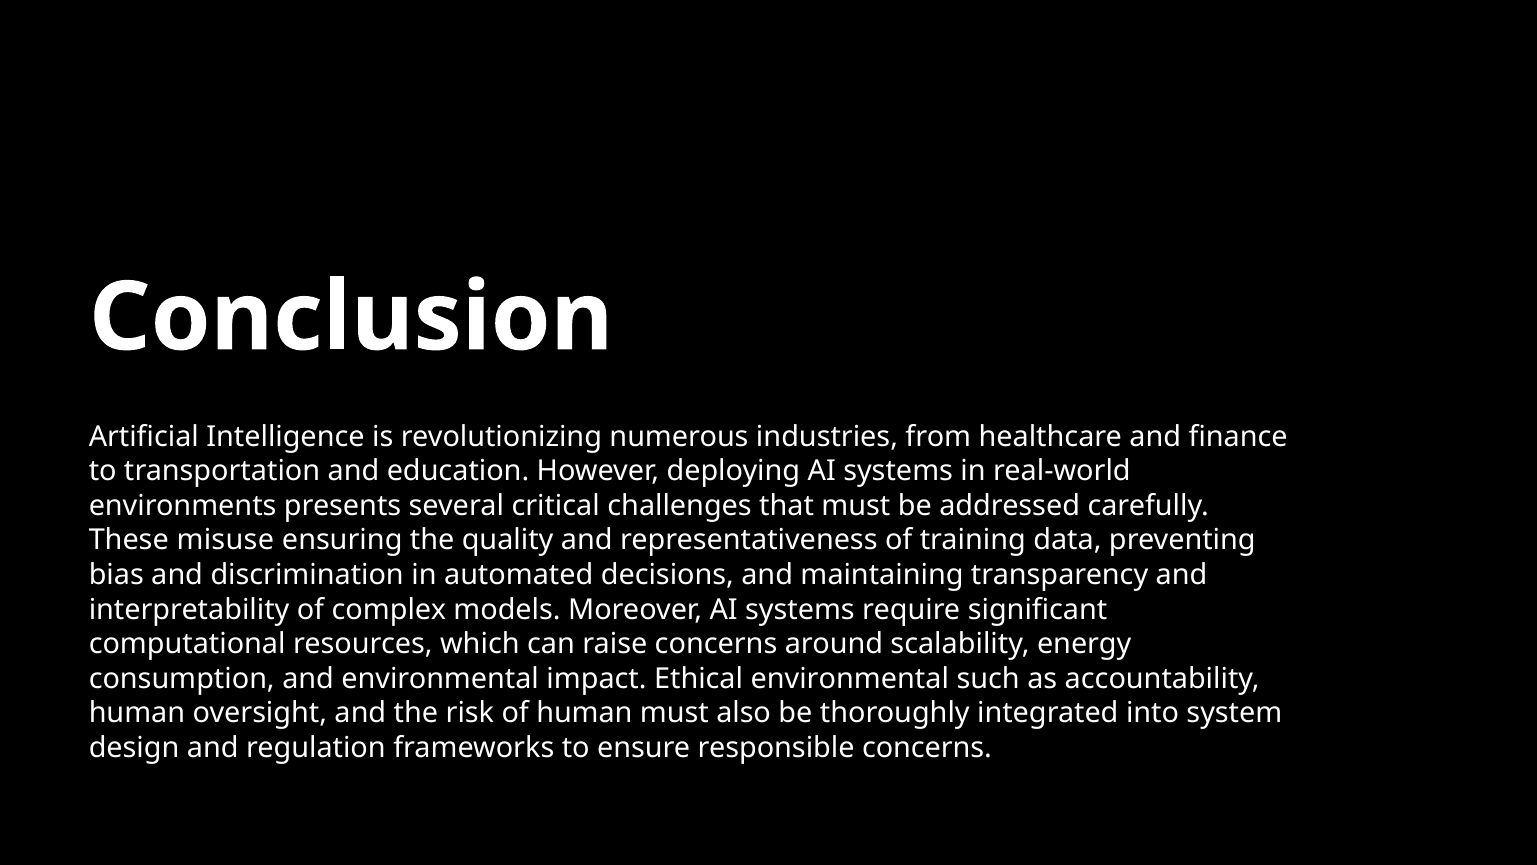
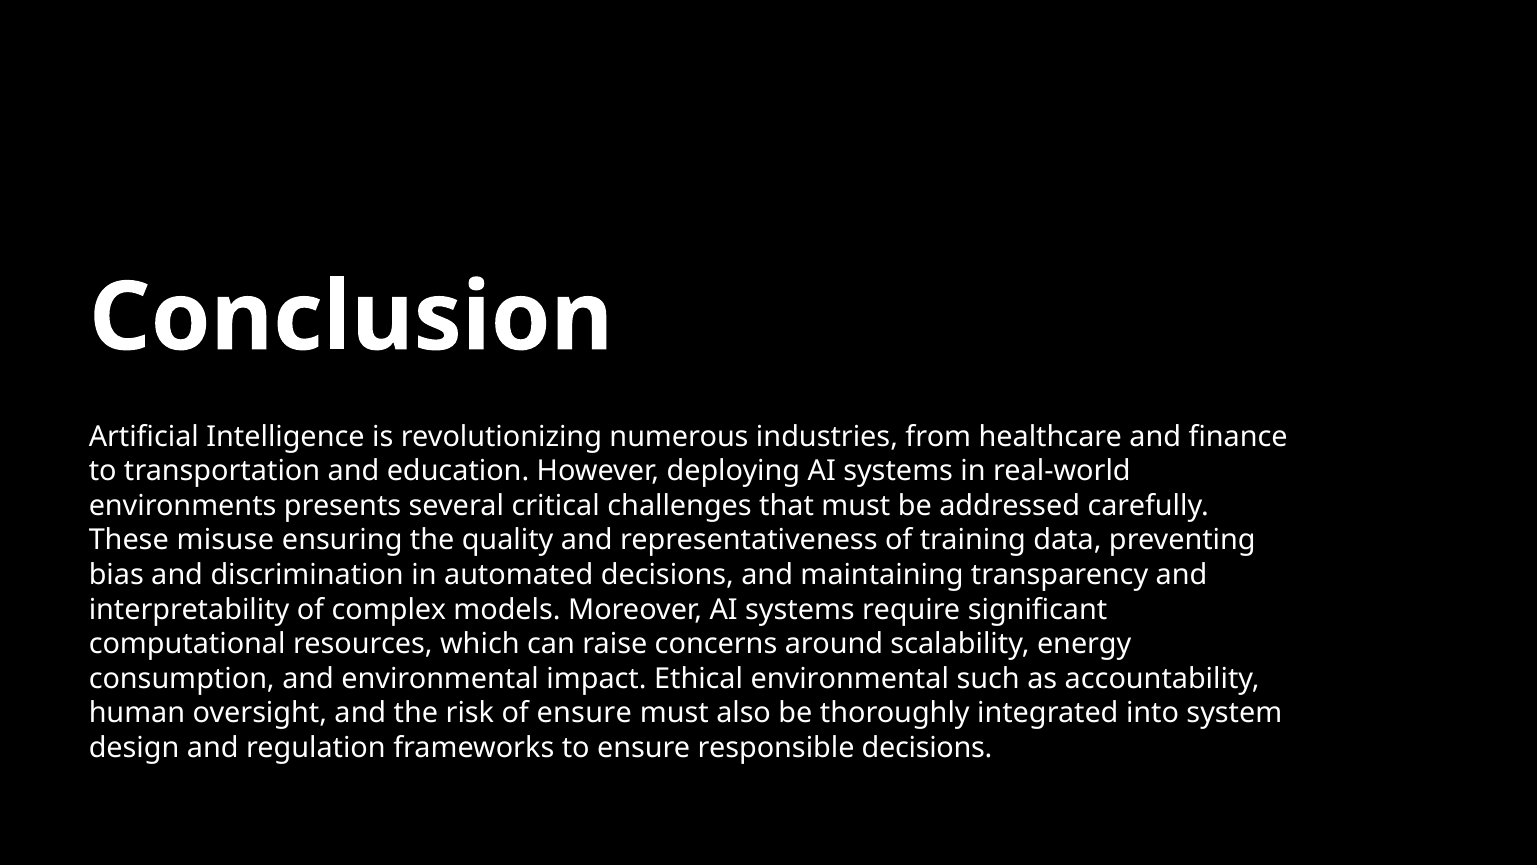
of human: human -> ensure (584, 713)
responsible concerns: concerns -> decisions (927, 748)
